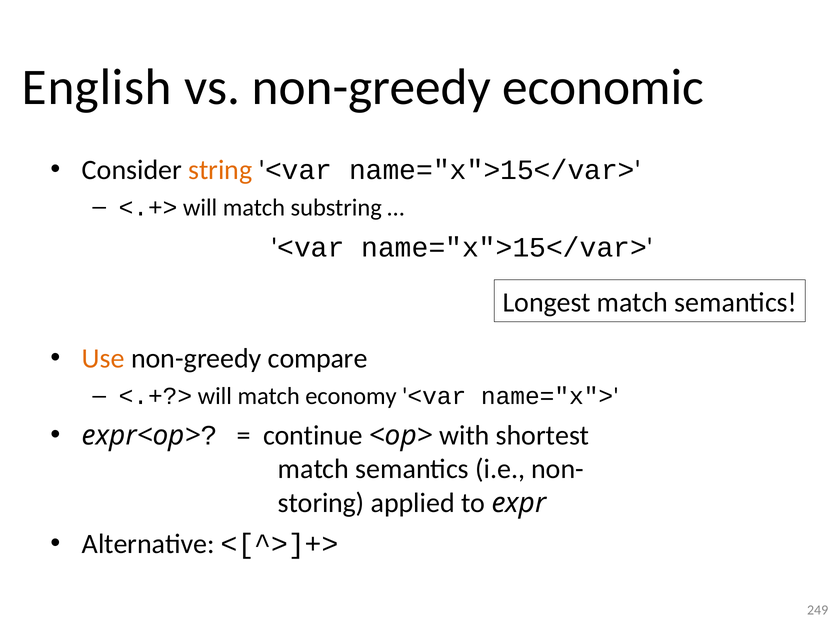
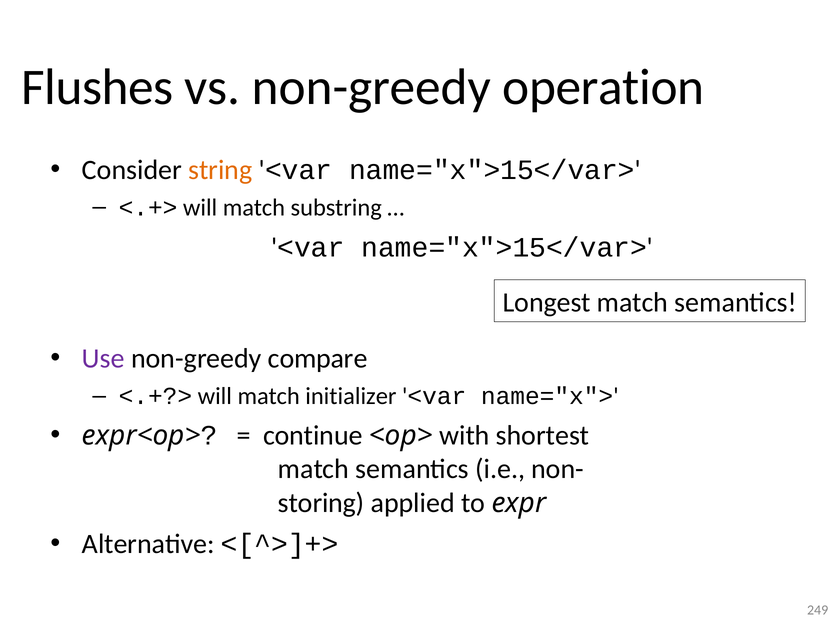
English: English -> Flushes (97, 87)
economic: economic -> operation (603, 87)
Use colour: orange -> purple (103, 359)
economy: economy -> initializer (351, 396)
